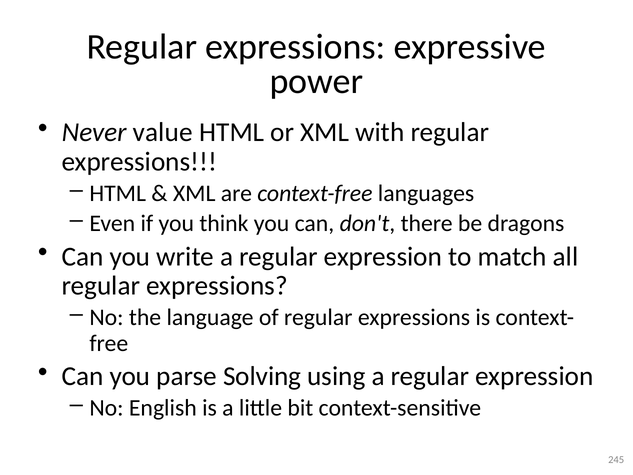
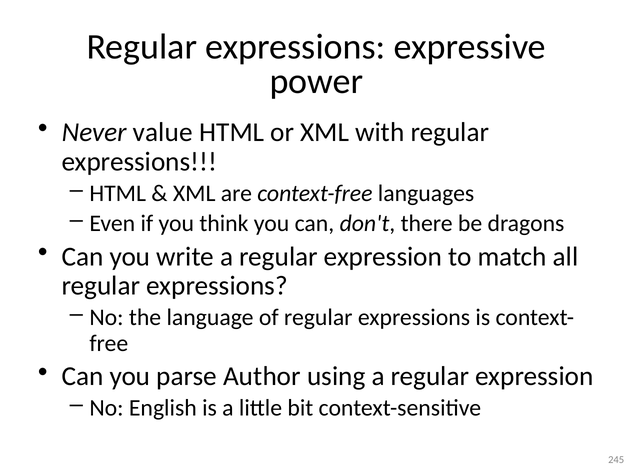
Solving: Solving -> Author (262, 376)
